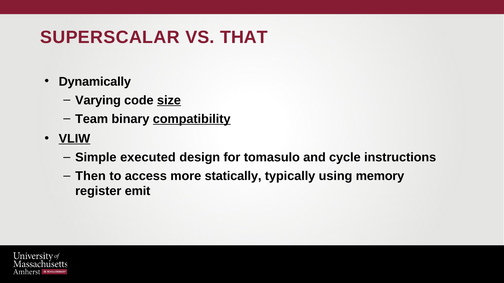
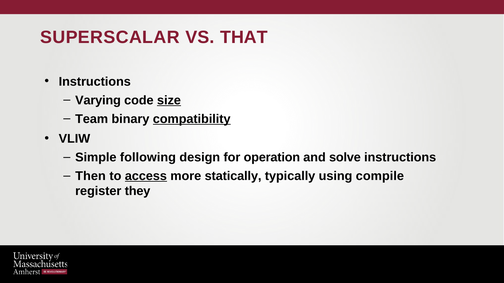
Dynamically: Dynamically -> Instructions (95, 82)
VLIW underline: present -> none (74, 139)
executed: executed -> following (148, 158)
tomasulo: tomasulo -> operation (272, 158)
cycle: cycle -> solve (345, 158)
access underline: none -> present (146, 176)
memory: memory -> compile (380, 176)
emit: emit -> they (138, 191)
